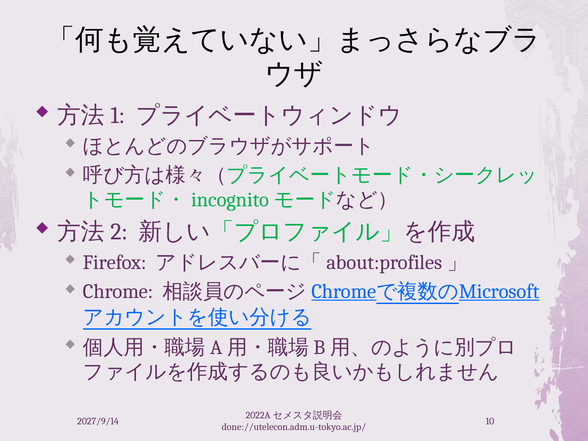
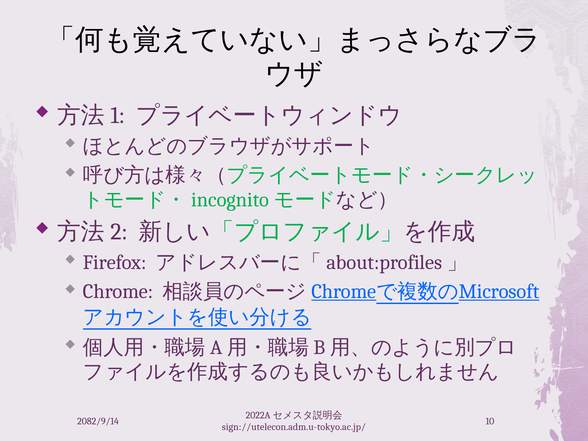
2027/9/14: 2027/9/14 -> 2082/9/14 (98, 421)
done://utelecon.adm.u-tokyo.ac.jp/: done://utelecon.adm.u-tokyo.ac.jp/ -> sign://utelecon.adm.u-tokyo.ac.jp/ (294, 427)
